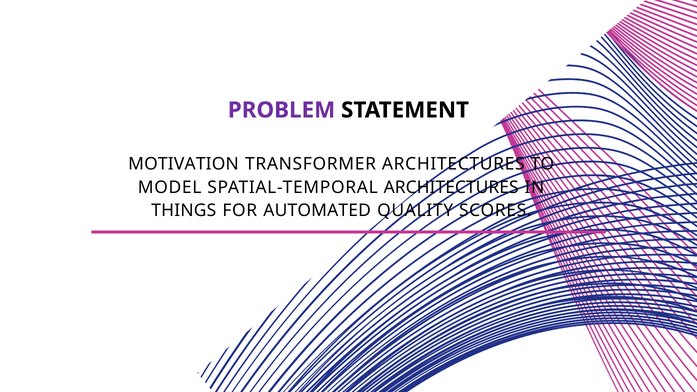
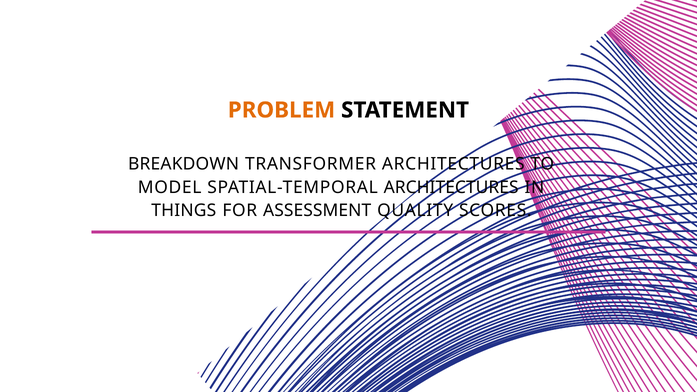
PROBLEM colour: purple -> orange (282, 110)
MOTIVATION: MOTIVATION -> BREAKDOWN (184, 164)
AUTOMATED: AUTOMATED -> ASSESSMENT (317, 210)
